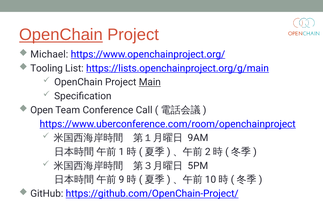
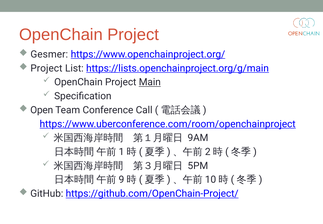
OpenChain underline: present -> none (61, 35)
Michael: Michael -> Gesmer (49, 54)
Tooling: Tooling -> Project (46, 68)
